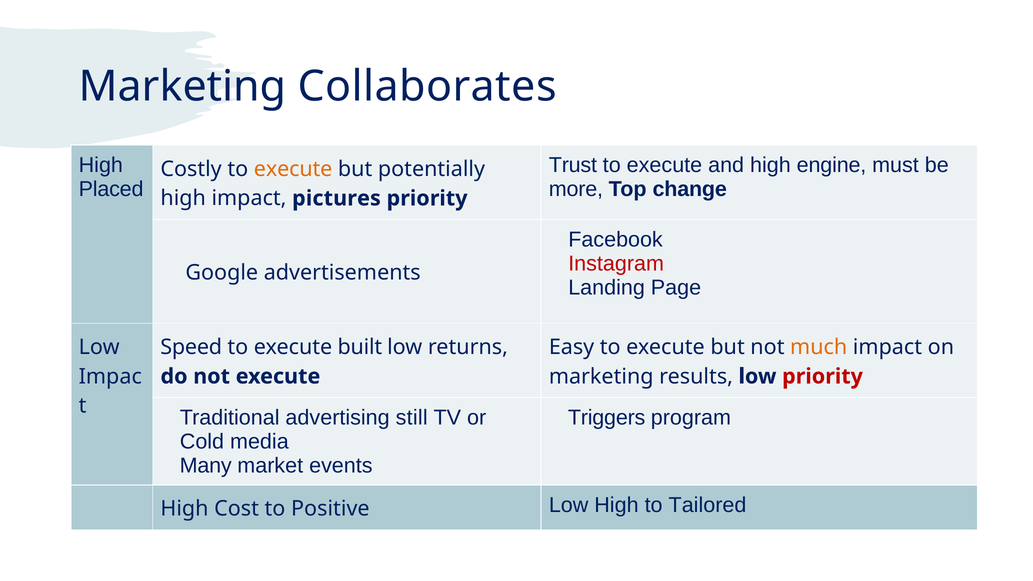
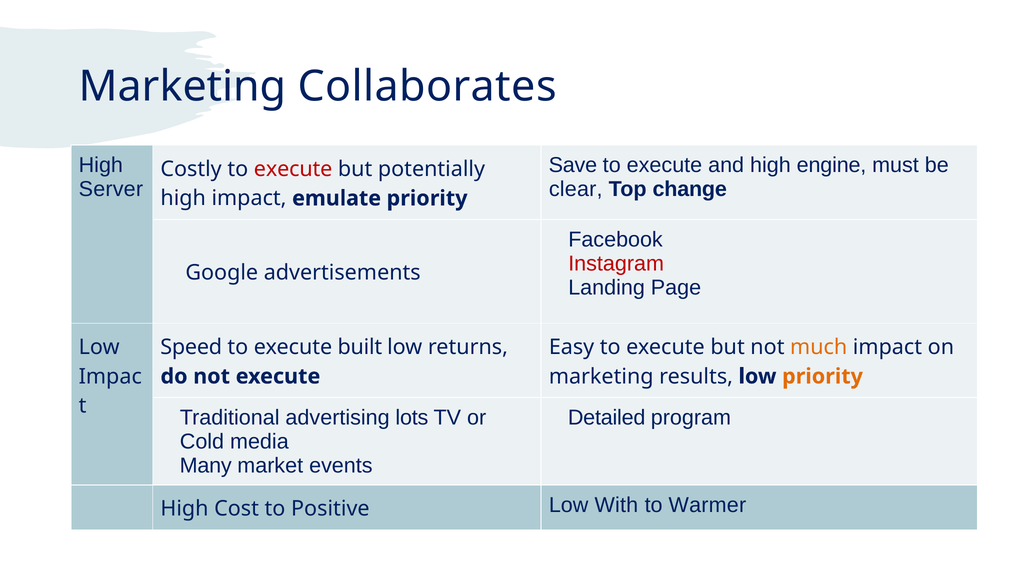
Trust: Trust -> Save (573, 165)
execute colour: orange -> red (293, 169)
Placed: Placed -> Server (111, 189)
more: more -> clear (576, 189)
pictures: pictures -> emulate (337, 198)
priority colour: red -> orange (823, 376)
still: still -> lots (412, 418)
Triggers: Triggers -> Detailed (607, 418)
Low High: High -> With (616, 505)
Tailored: Tailored -> Warmer (707, 505)
